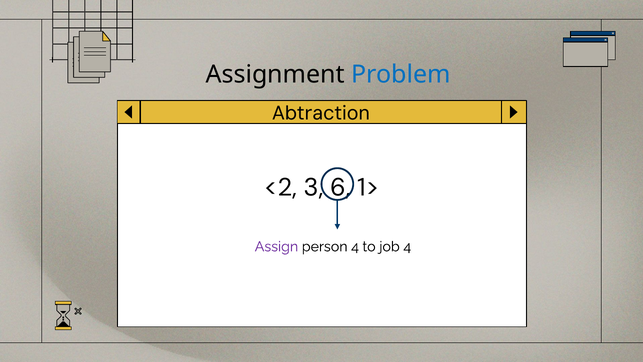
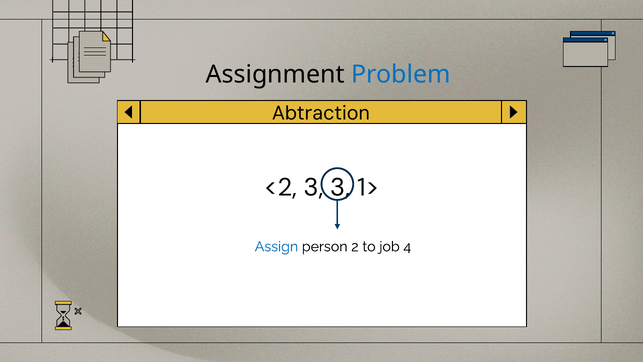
3 6: 6 -> 3 (340, 187)
Assign colour: purple -> blue (276, 246)
person 4: 4 -> 2 (355, 246)
